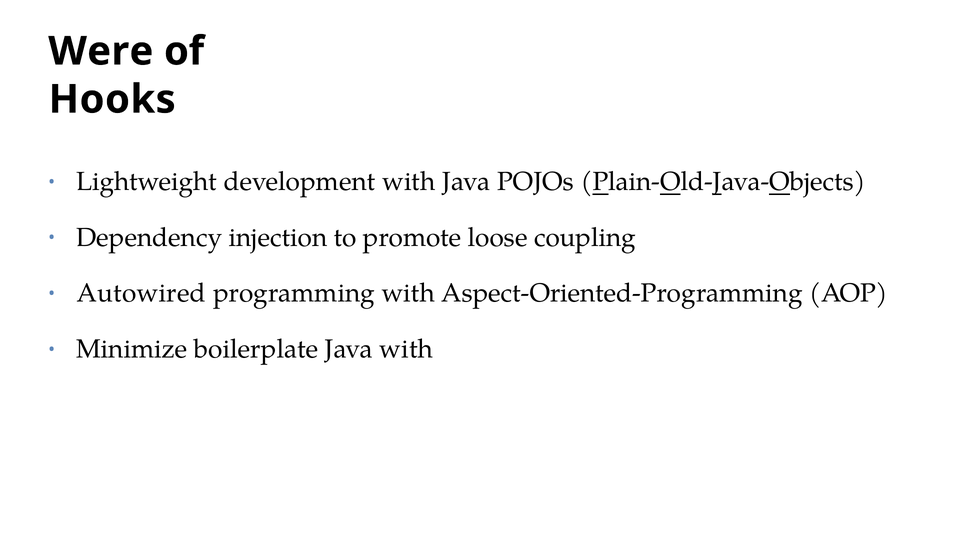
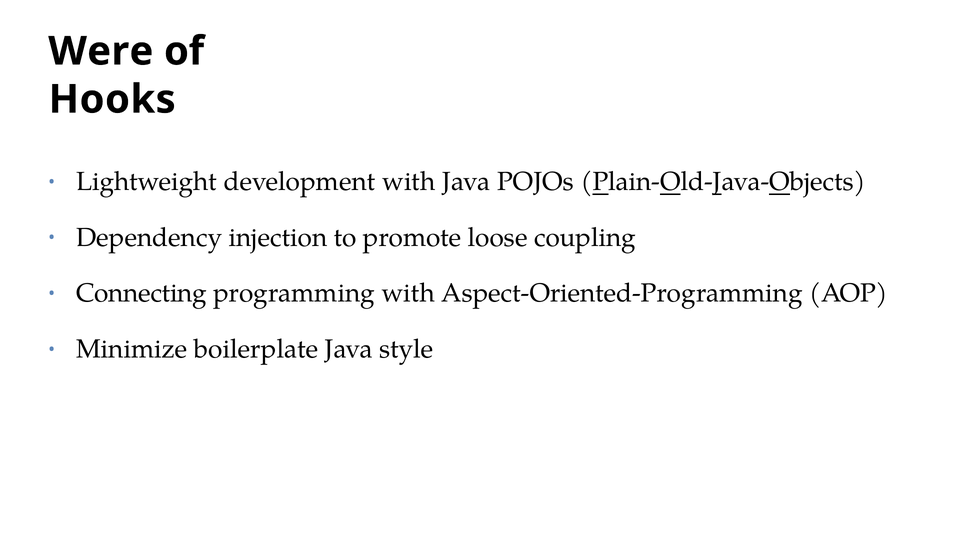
Autowired: Autowired -> Connecting (141, 293)
Java with: with -> style (406, 349)
